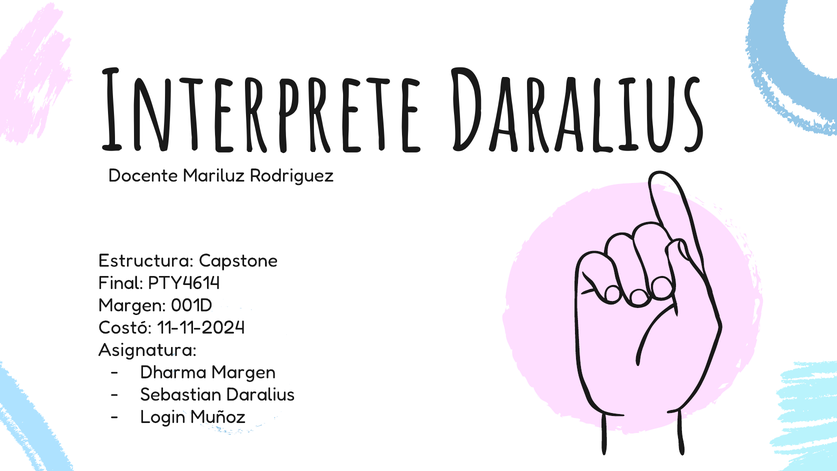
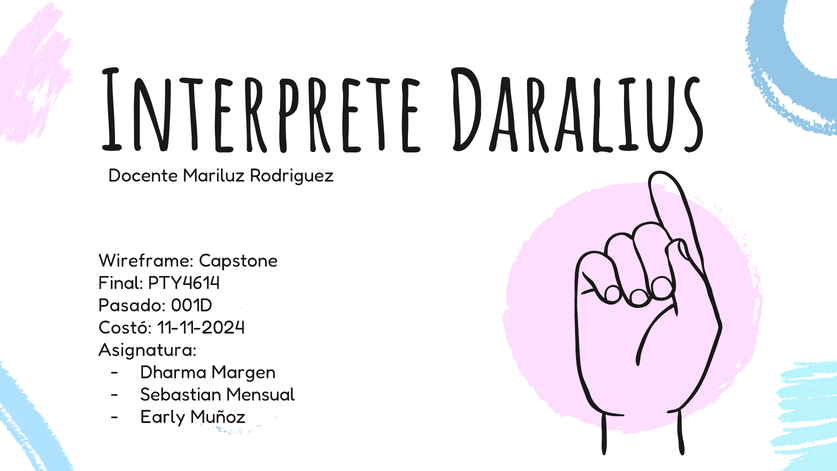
Estructura: Estructura -> Wireframe (146, 260)
Margen: Margen -> Pasado (132, 305)
Sebastian Daralius: Daralius -> Mensual (261, 394)
Login: Login -> Early (163, 416)
